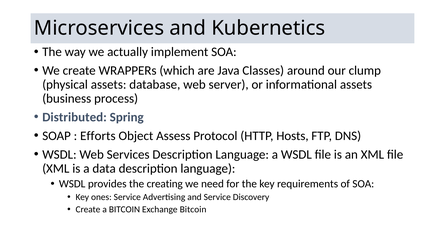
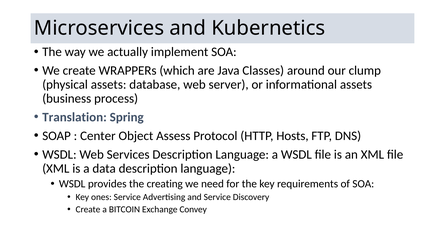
Distributed: Distributed -> Translation (75, 117)
Efforts: Efforts -> Center (98, 136)
Exchange Bitcoin: Bitcoin -> Convey (193, 210)
